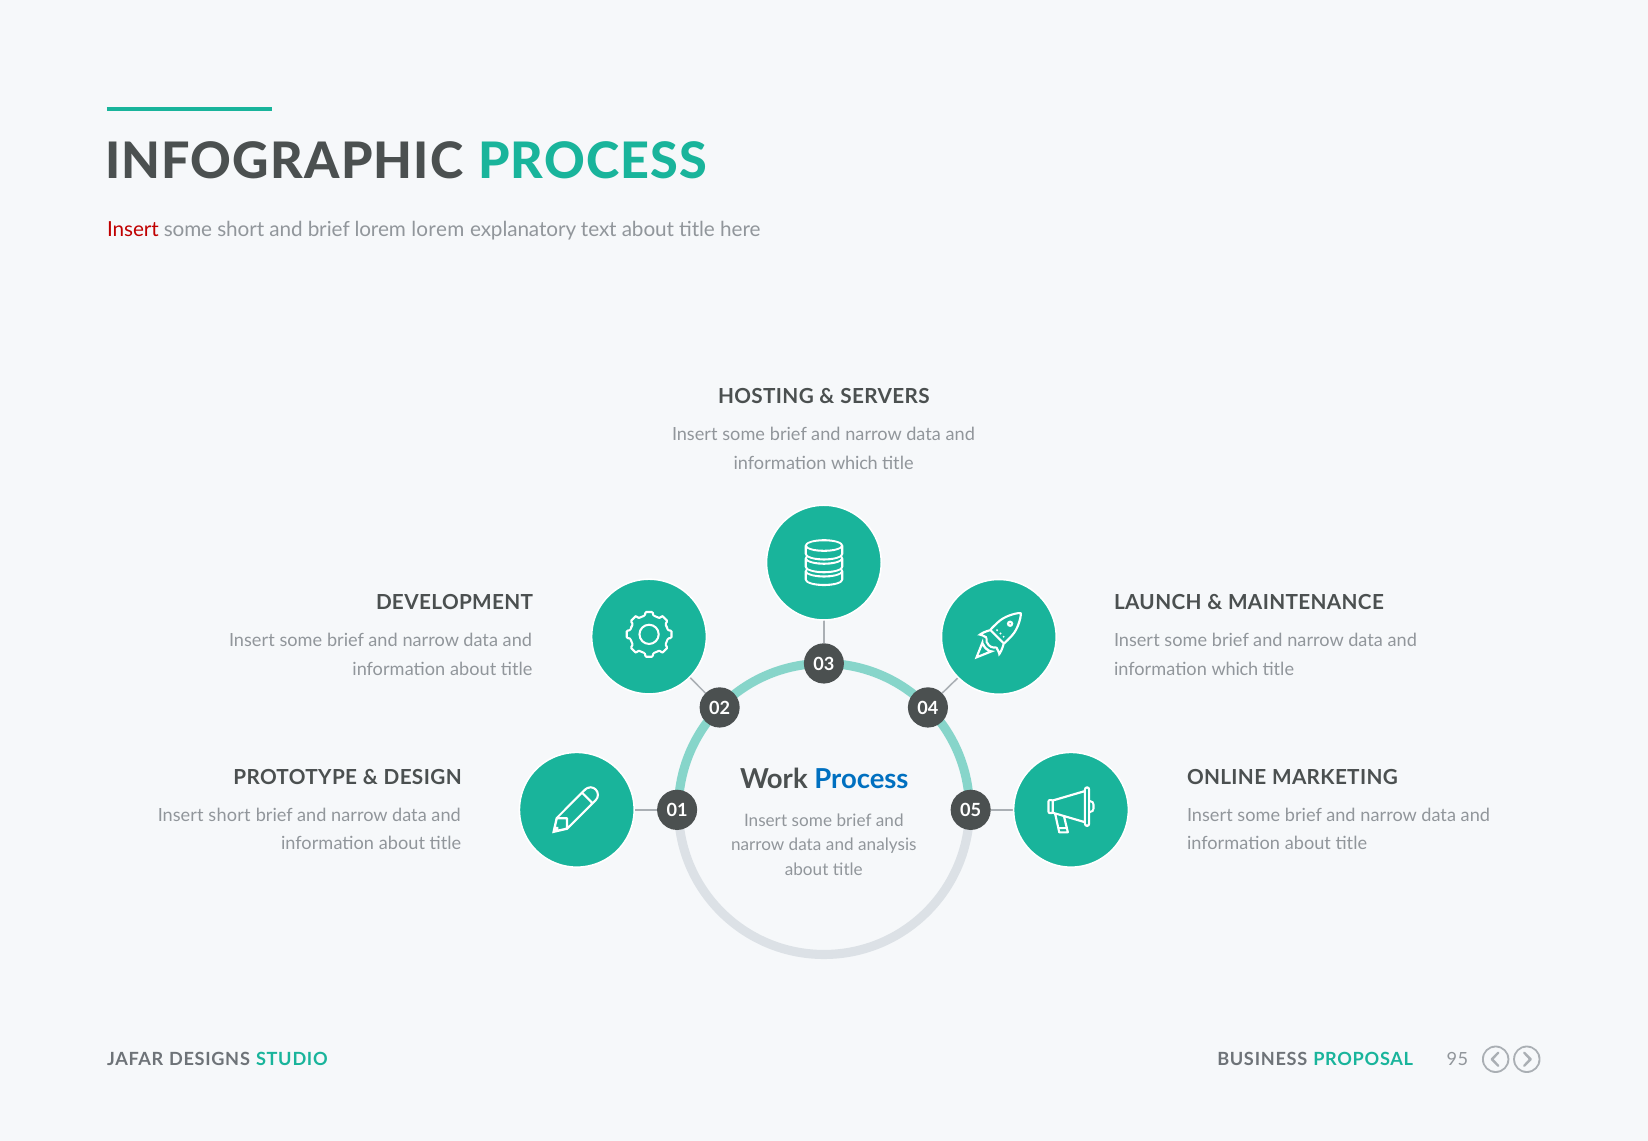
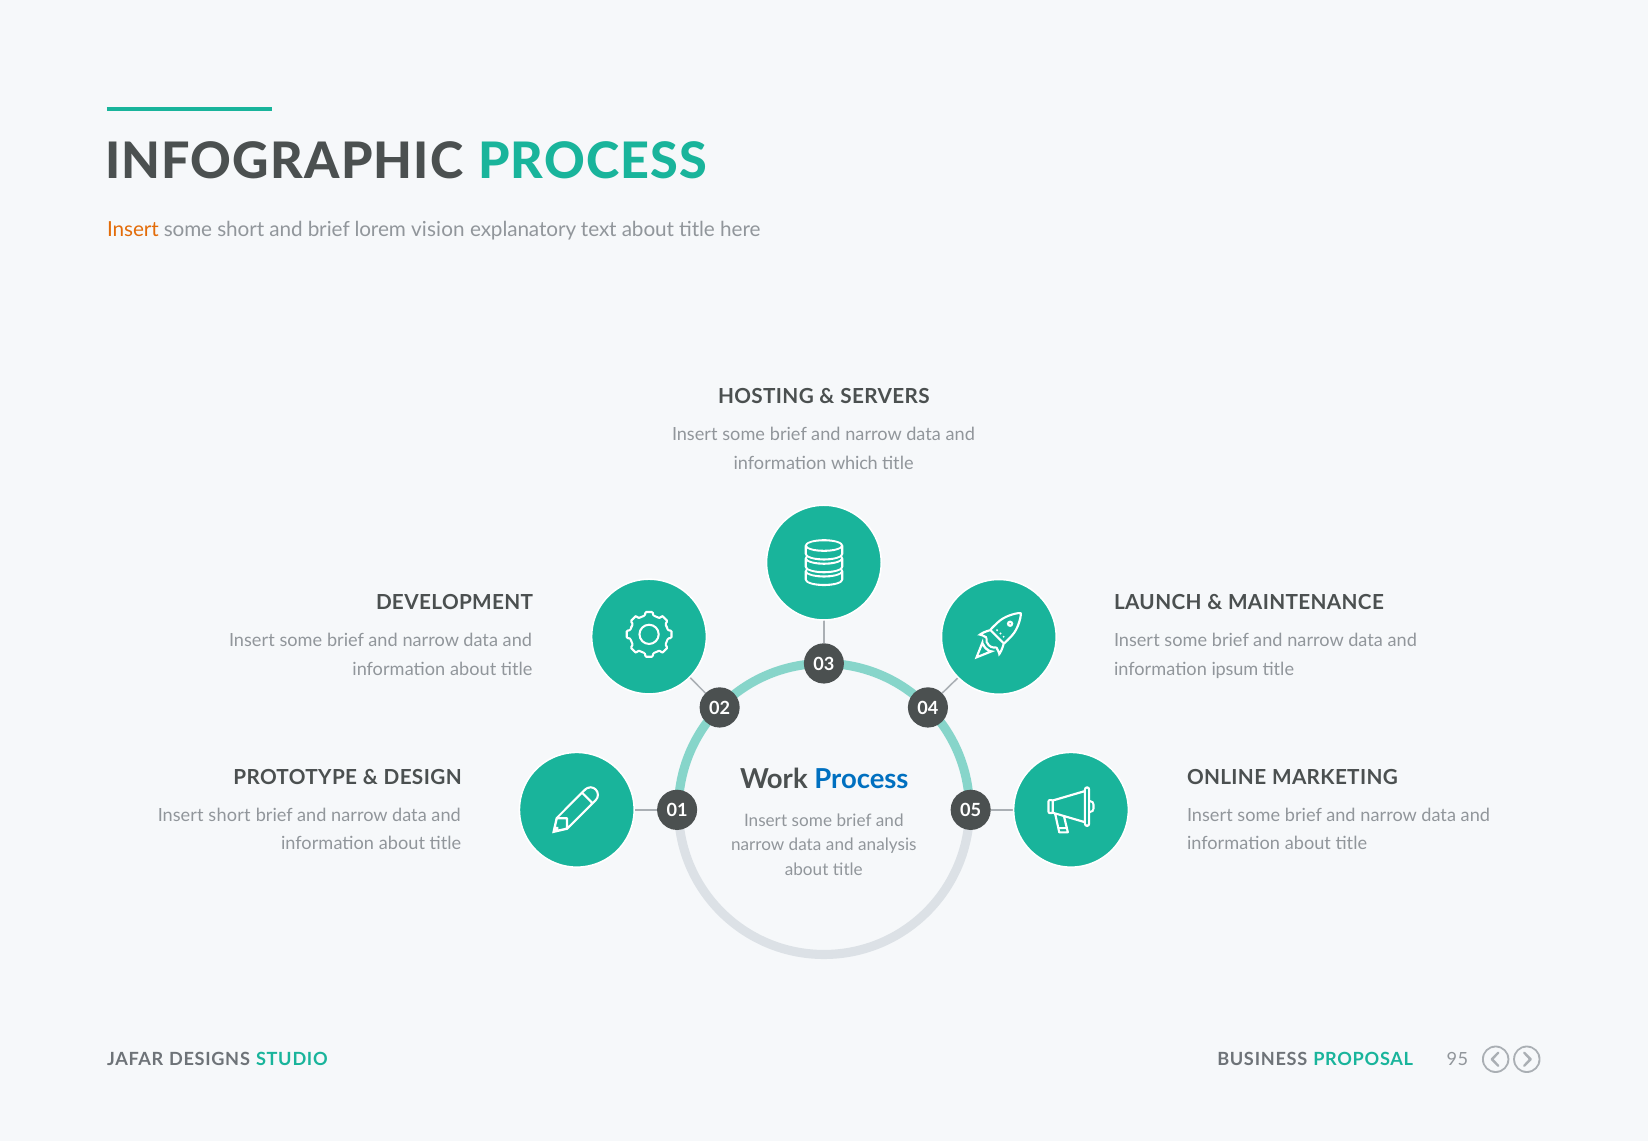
Insert colour: red -> orange (133, 229)
lorem lorem: lorem -> vision (438, 229)
which: which -> ipsum (1235, 669)
